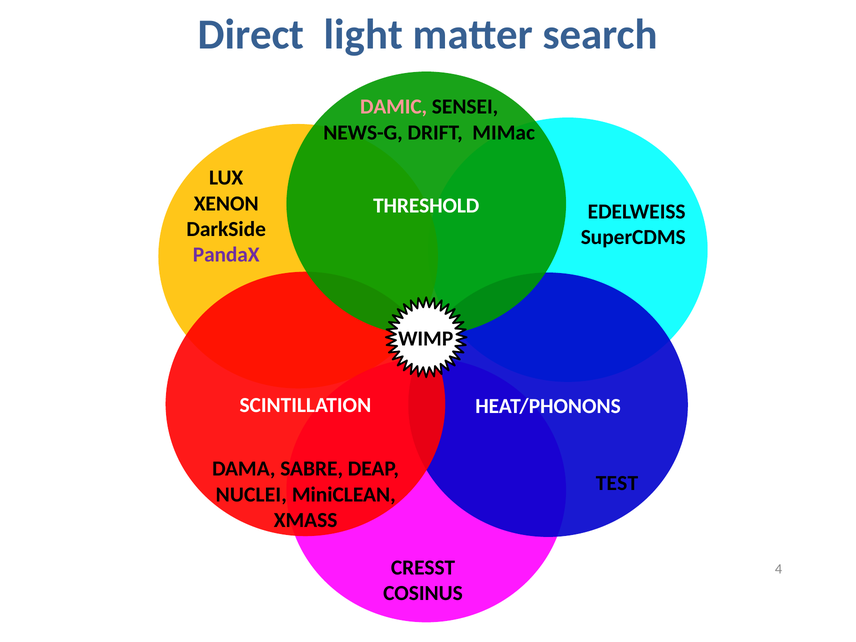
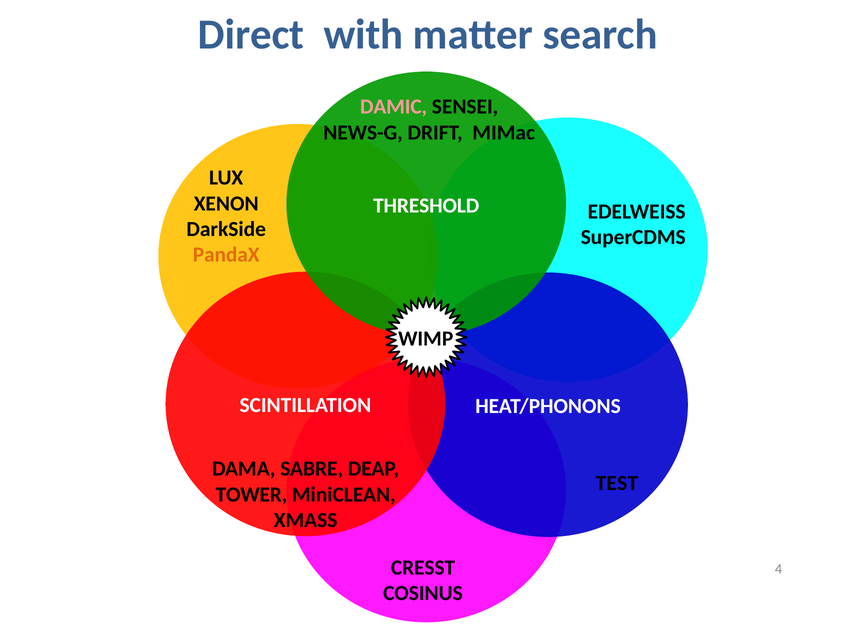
light: light -> with (364, 35)
PandaX colour: purple -> orange (226, 255)
NUCLEI: NUCLEI -> TOWER (251, 495)
